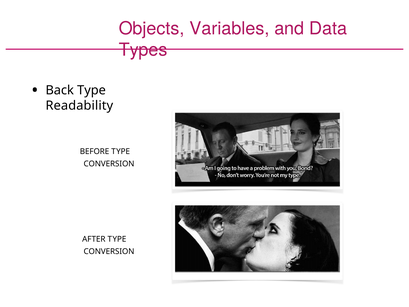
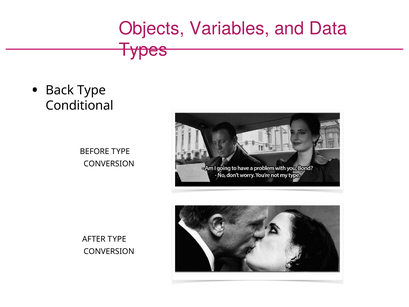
Readability: Readability -> Conditional (79, 106)
